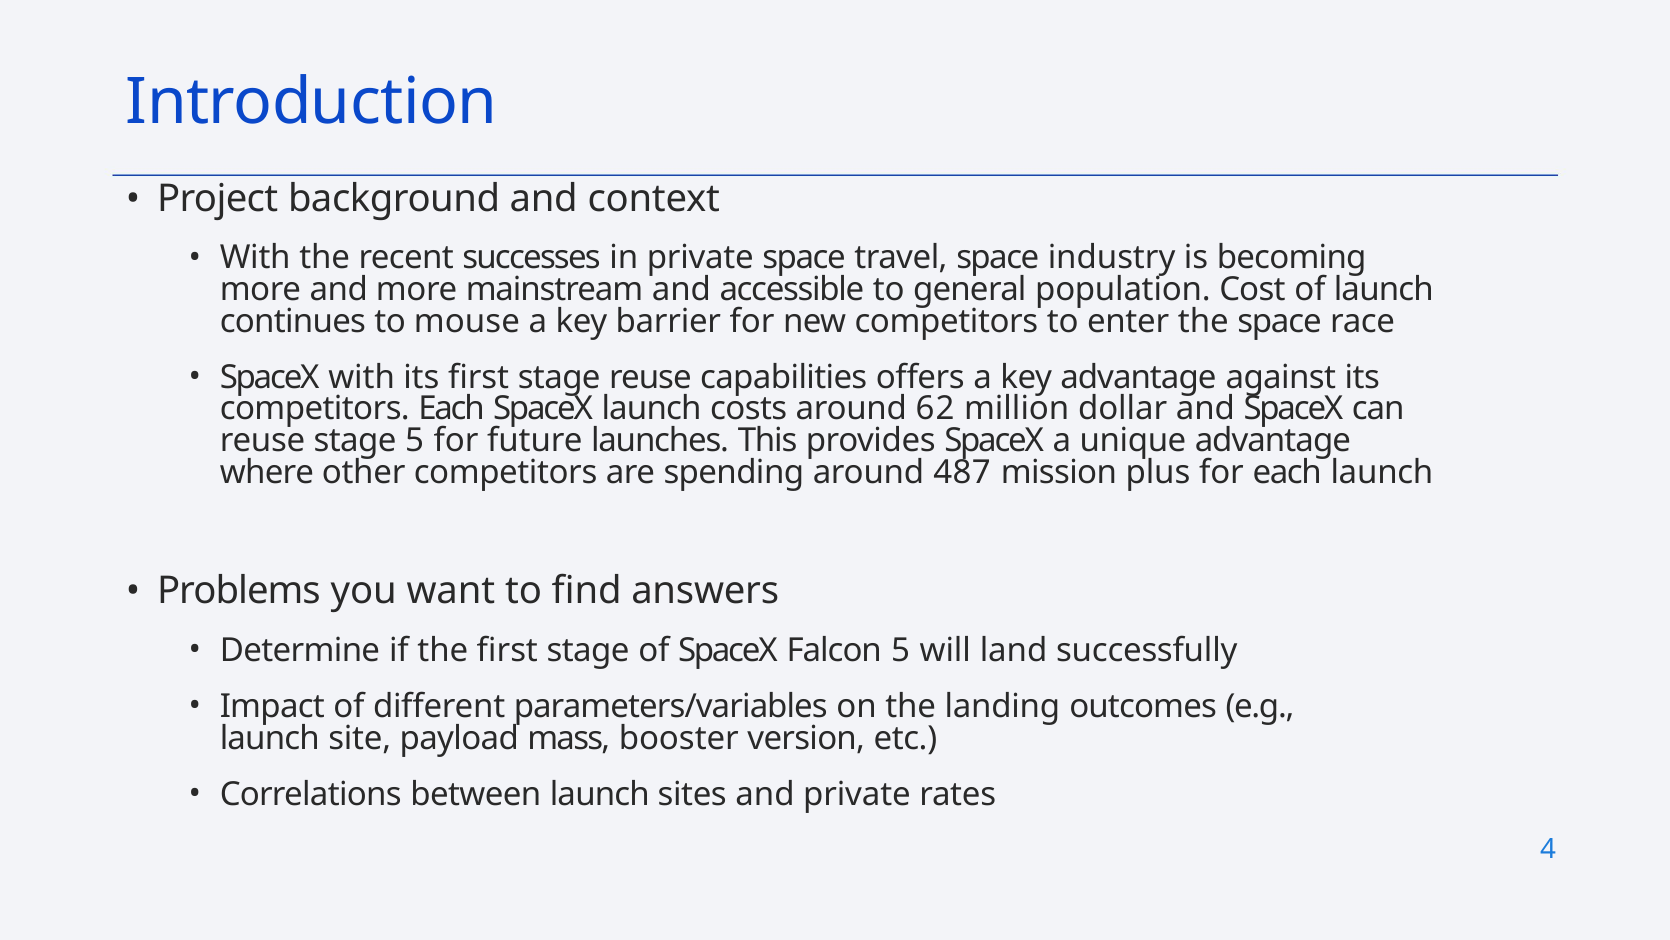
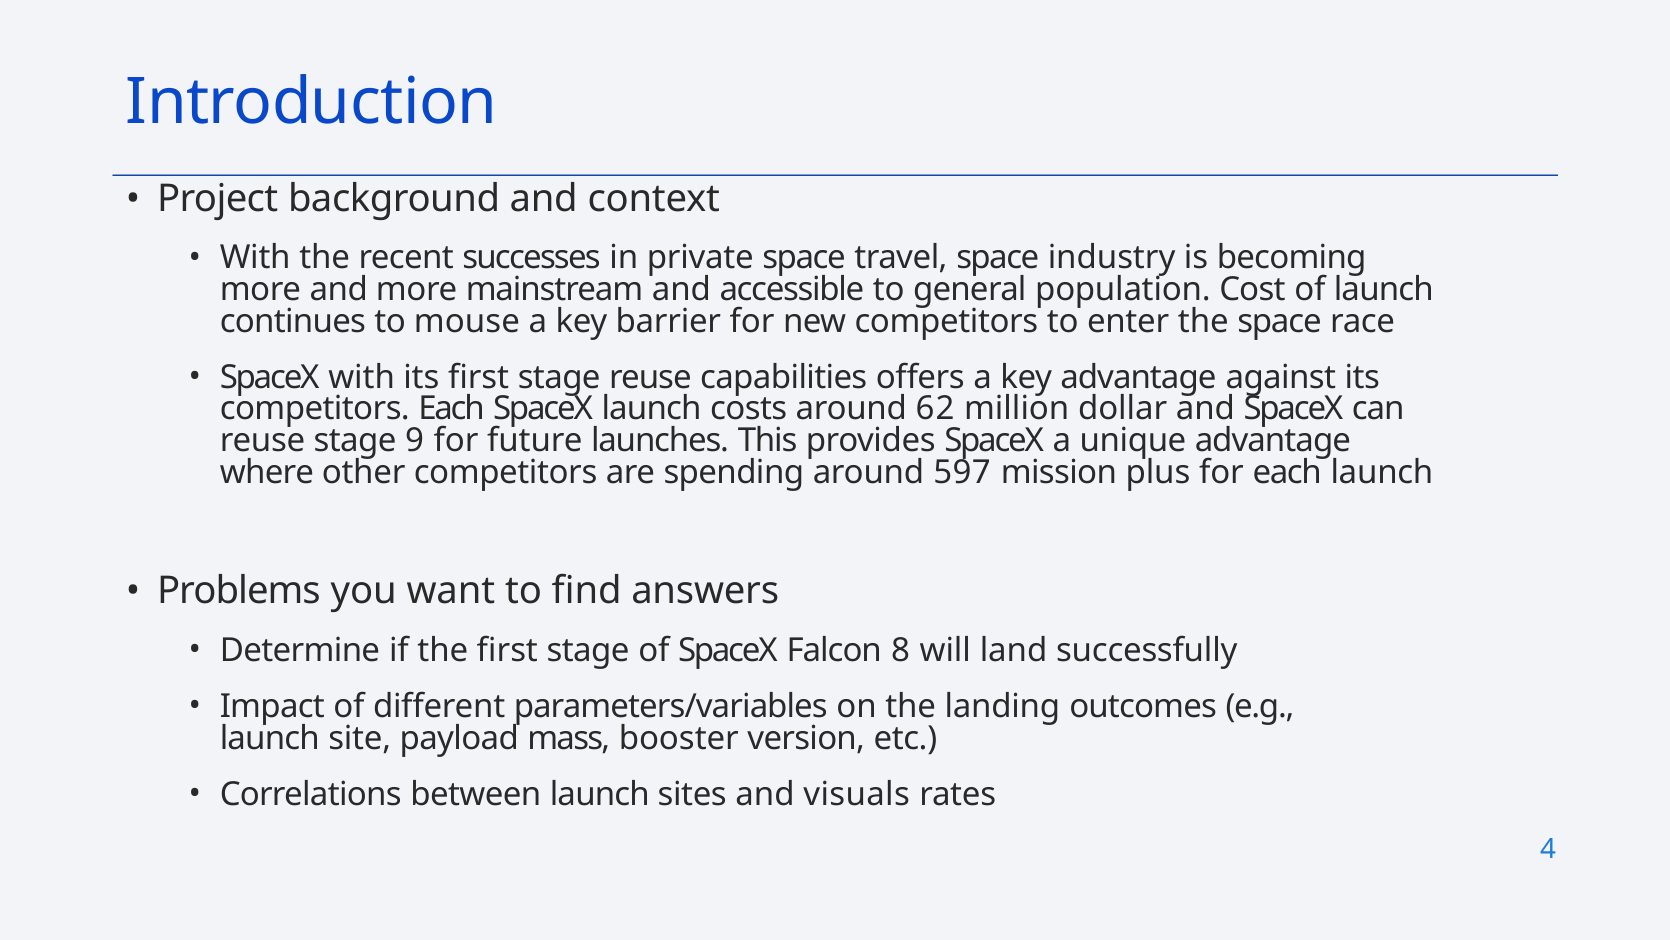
stage 5: 5 -> 9 (414, 440)
487: 487 -> 597 (962, 472)
Falcon 5: 5 -> 8 (901, 650)
and private: private -> visuals (857, 794)
